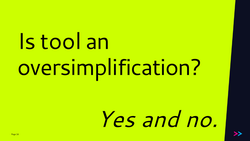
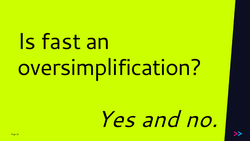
tool: tool -> fast (61, 41)
